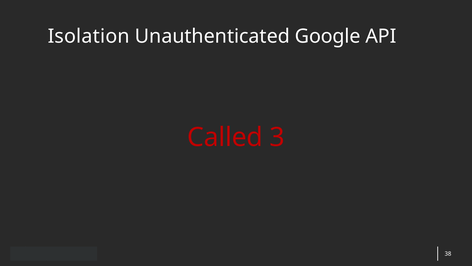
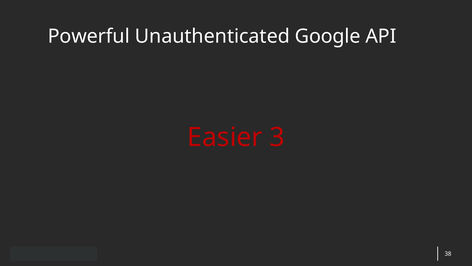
Isolation: Isolation -> Powerful (89, 36)
Called: Called -> Easier (225, 137)
